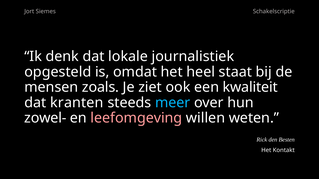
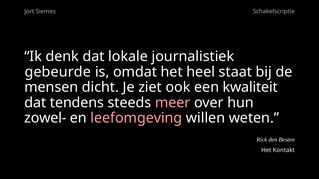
opgesteld: opgesteld -> gebeurde (58, 72)
zoals: zoals -> dicht (100, 87)
kranten: kranten -> tendens (77, 103)
meer colour: light blue -> pink (173, 103)
